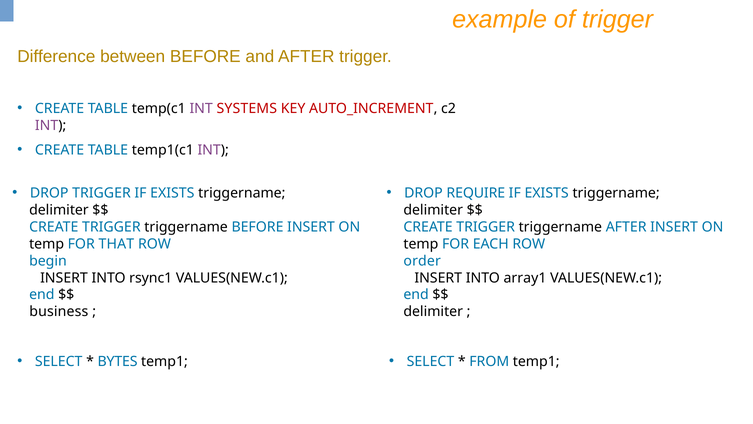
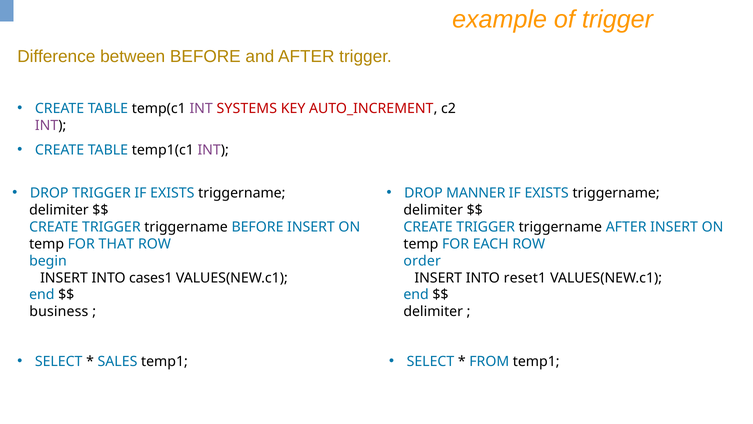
REQUIRE: REQUIRE -> MANNER (476, 193)
rsync1: rsync1 -> cases1 (151, 278)
array1: array1 -> reset1 (525, 278)
BYTES: BYTES -> SALES (117, 361)
